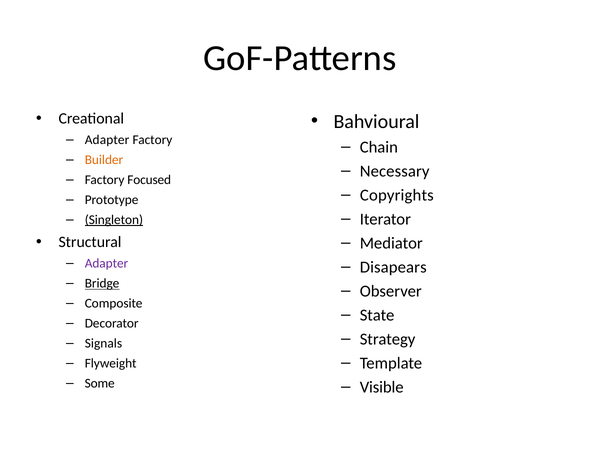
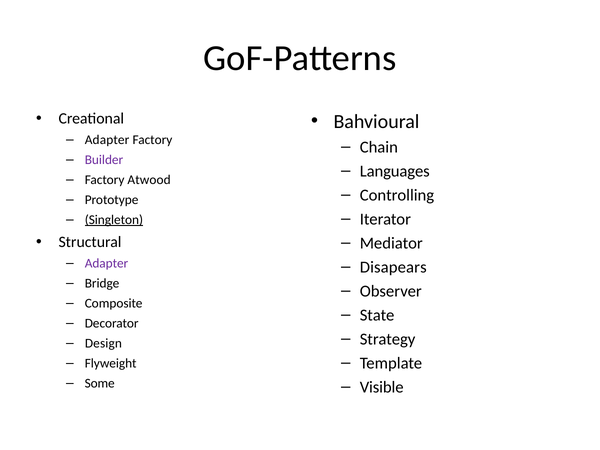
Builder colour: orange -> purple (104, 160)
Necessary: Necessary -> Languages (395, 171)
Focused: Focused -> Atwood (149, 180)
Copyrights: Copyrights -> Controlling (397, 195)
Bridge underline: present -> none (102, 283)
Signals: Signals -> Design (103, 343)
